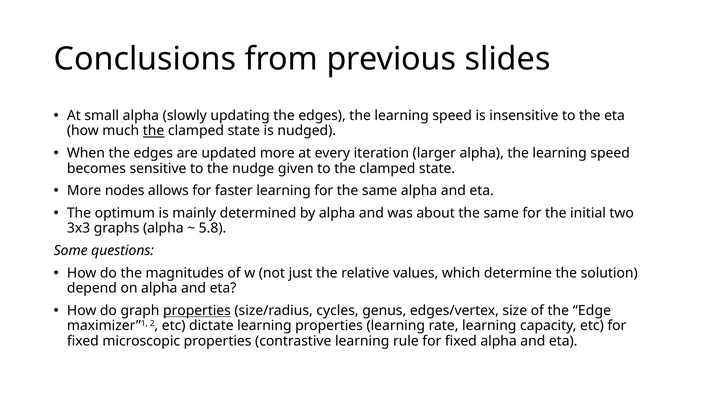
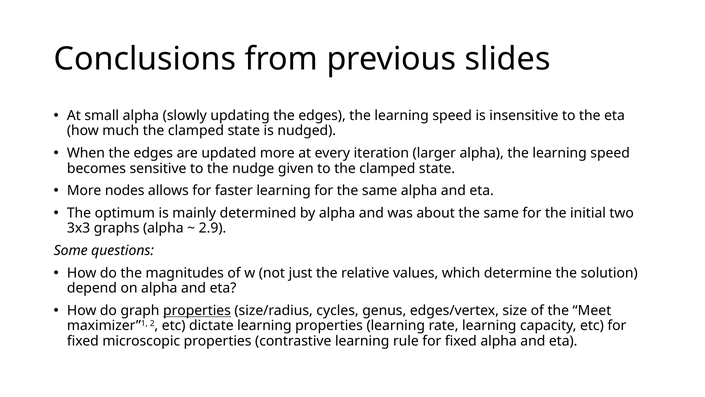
the underline: present -> none (154, 131)
5.8: 5.8 -> 2.9 (213, 228)
Edge: Edge -> Meet (592, 310)
